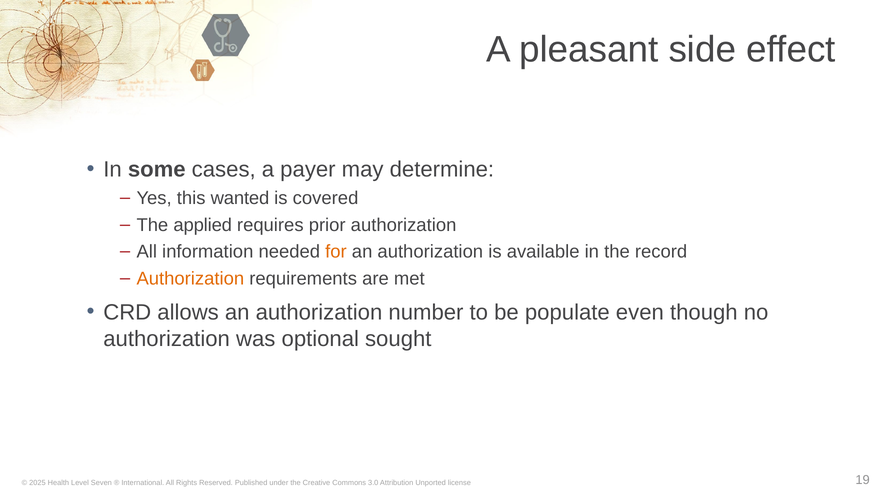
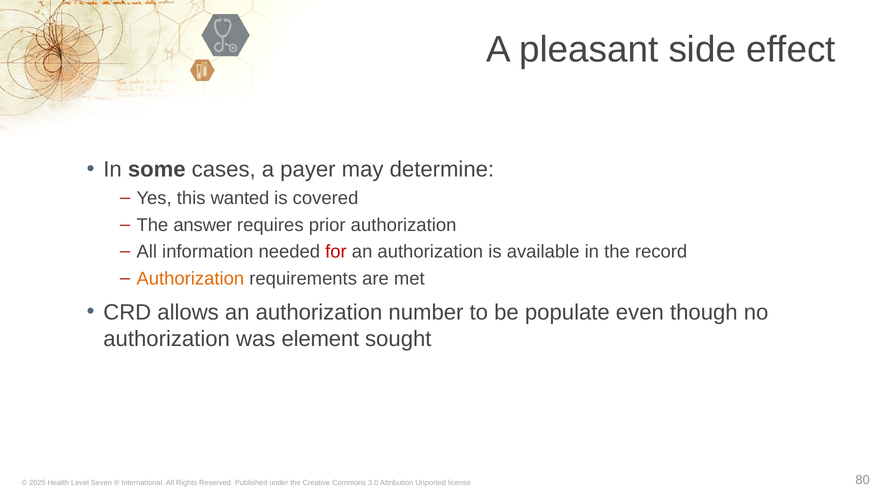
applied: applied -> answer (203, 225)
for colour: orange -> red (336, 252)
optional: optional -> element (320, 339)
19: 19 -> 80 (863, 480)
